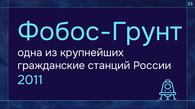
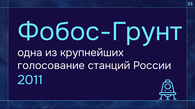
гражданские: гражданские -> голосование (51, 66)
